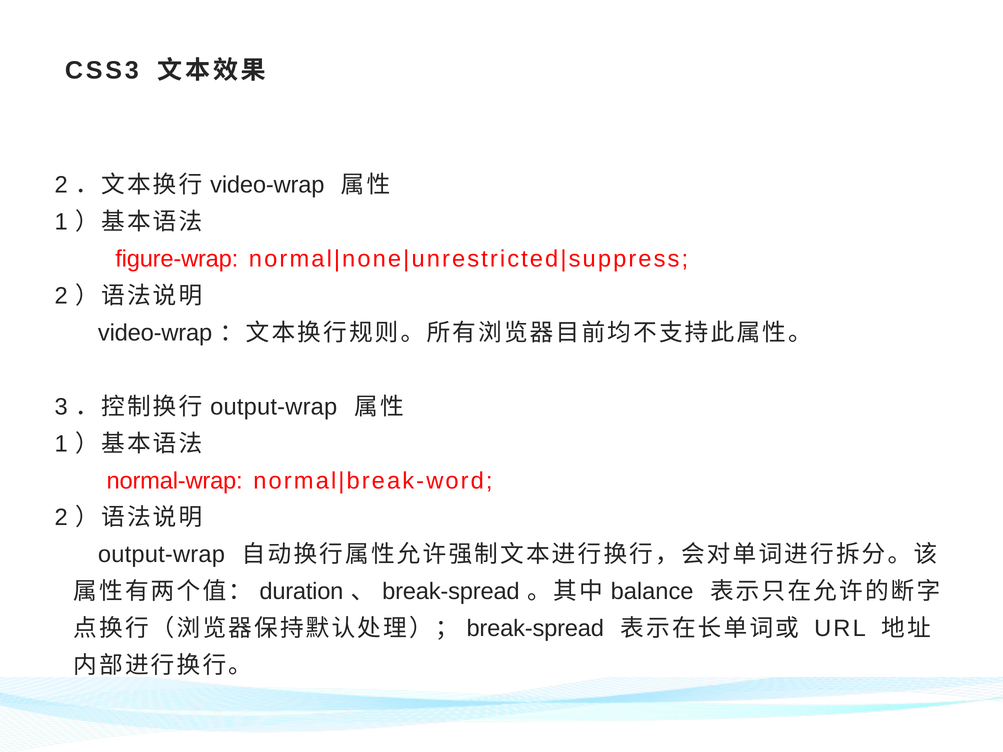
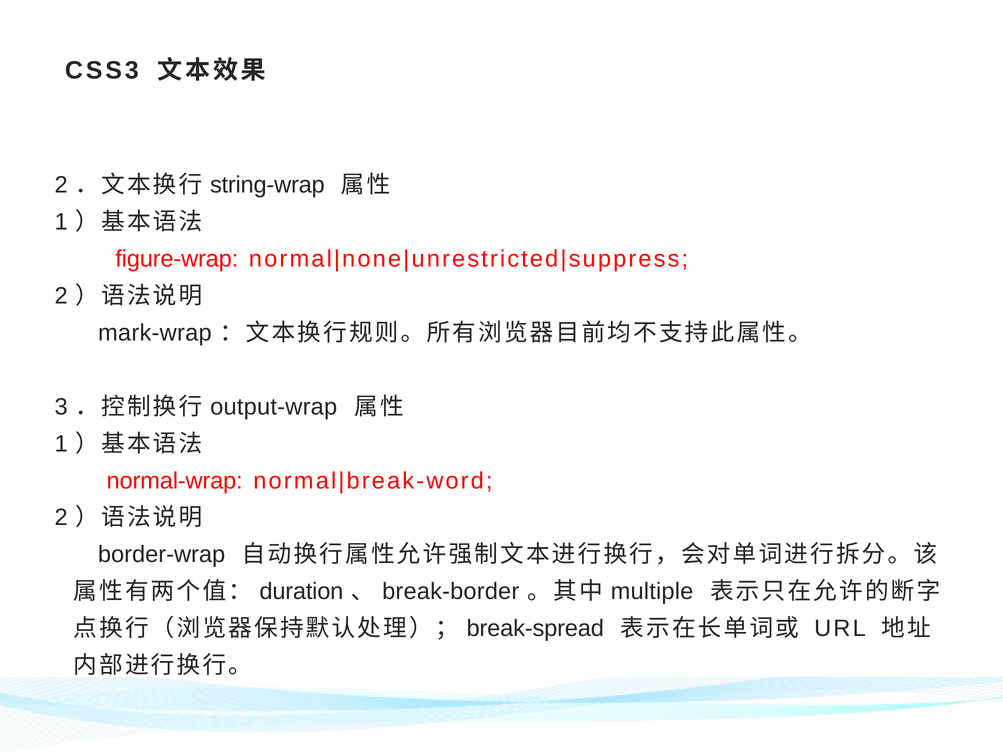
video-wrap: video-wrap -> string-wrap (267, 185)
video-wrap: video-wrap -> mark-wrap (155, 333)
output-wrap: output-wrap -> border-wrap (162, 555)
break-spread: break-spread -> break-border (451, 592)
balance: balance -> multiple (652, 592)
